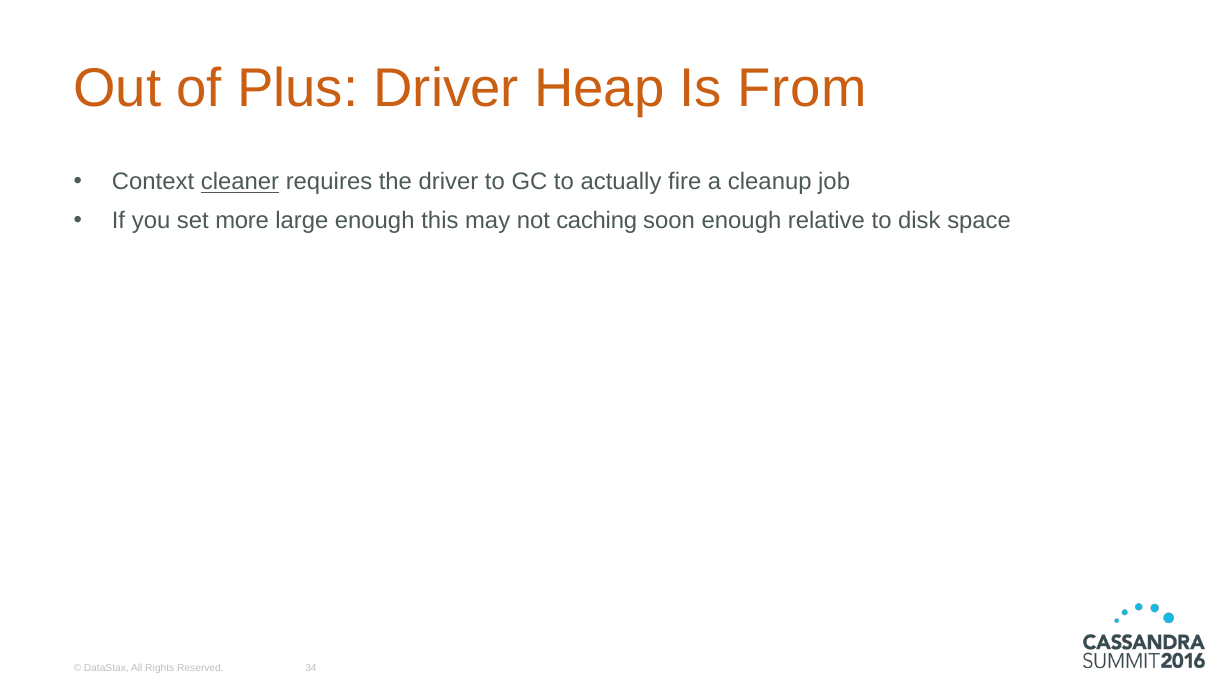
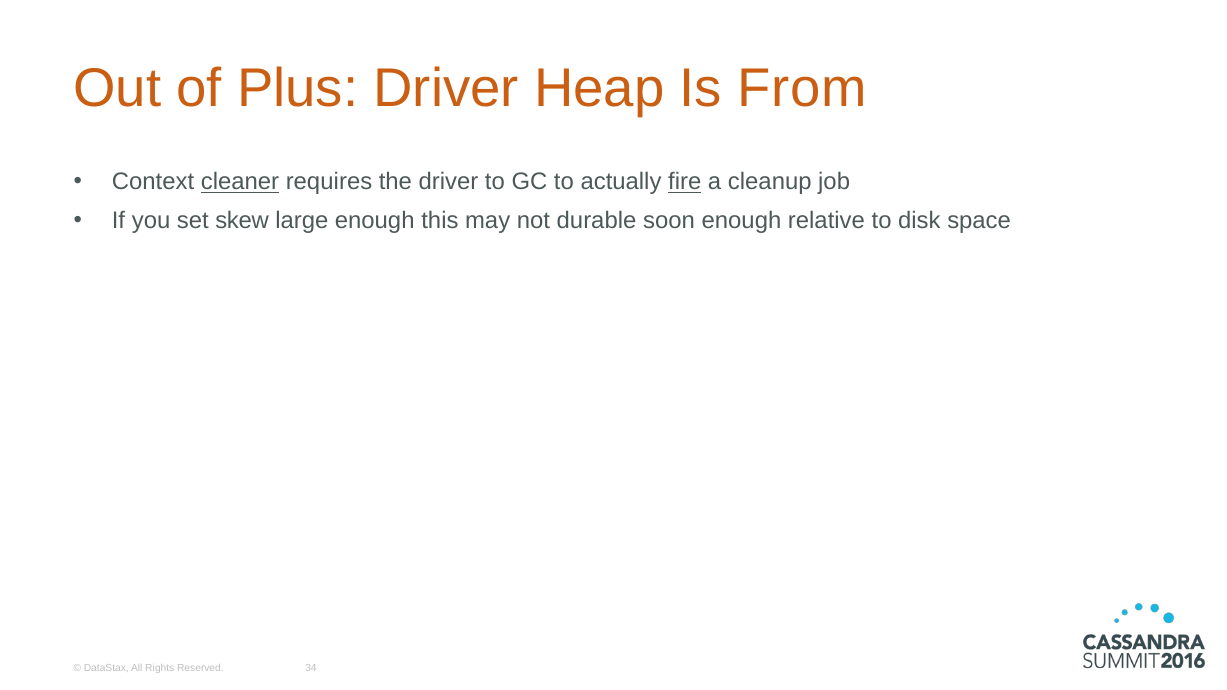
fire underline: none -> present (685, 182)
more: more -> skew (242, 221)
caching: caching -> durable (597, 221)
